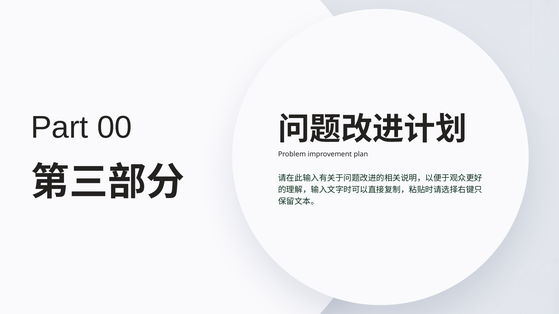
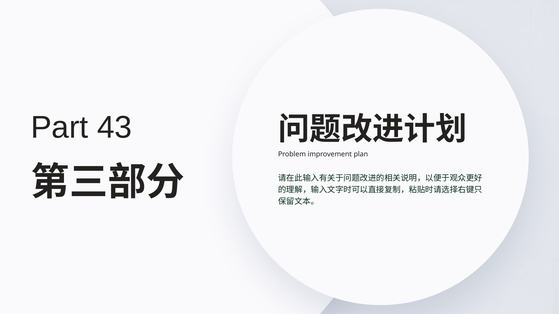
00: 00 -> 43 (114, 128)
